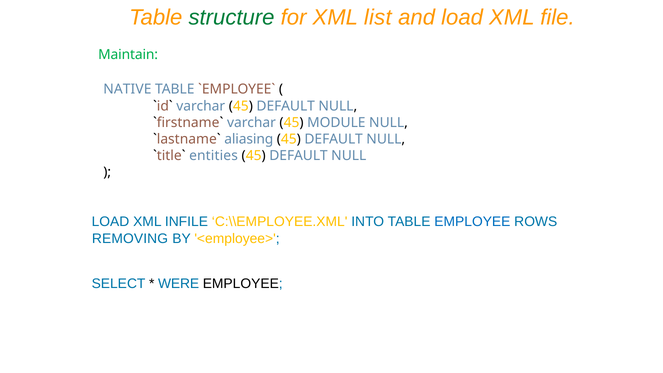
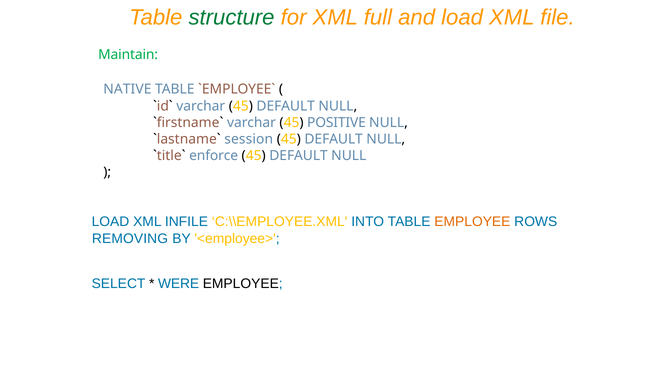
list: list -> full (378, 17)
MODULE: MODULE -> POSITIVE (336, 123)
aliasing: aliasing -> session (249, 139)
entities: entities -> enforce (214, 156)
EMPLOYEE colour: blue -> orange (472, 222)
